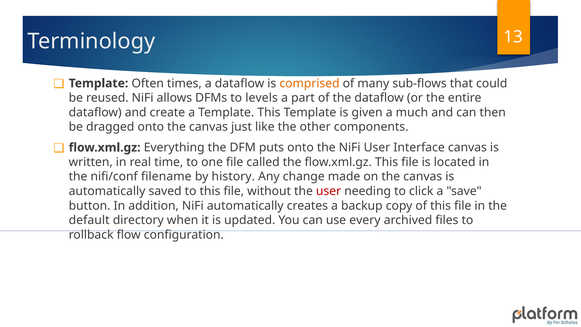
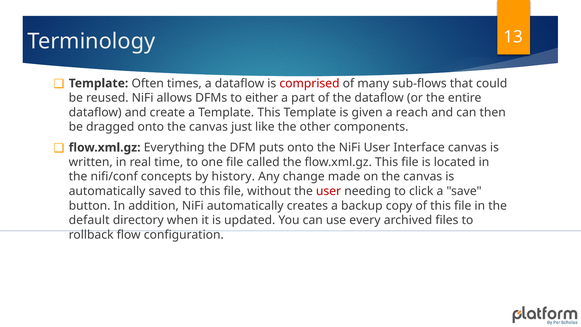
comprised colour: orange -> red (310, 83)
levels: levels -> either (262, 98)
much: much -> reach (412, 112)
filename: filename -> concepts (166, 177)
